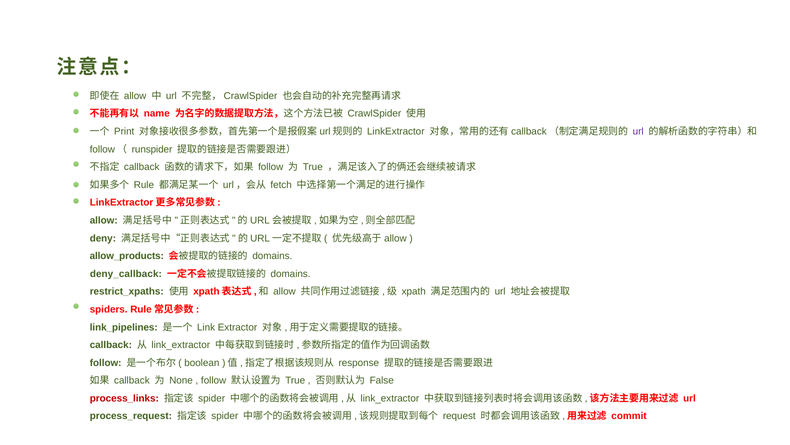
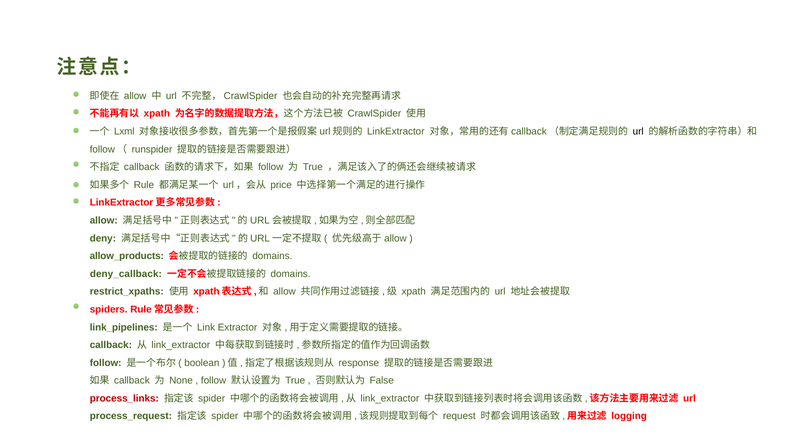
name: name -> xpath (157, 114)
Print: Print -> Lxml (124, 131)
url colour: purple -> black (638, 131)
fetch: fetch -> price (281, 185)
commit: commit -> logging (629, 416)
